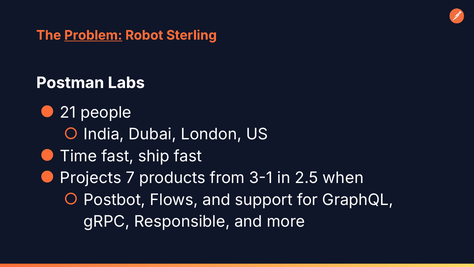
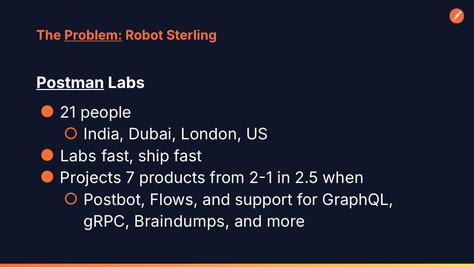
Postman underline: none -> present (70, 83)
Time: Time -> Labs (78, 156)
3-1: 3-1 -> 2-1 (261, 178)
Responsible: Responsible -> Braindumps (182, 221)
